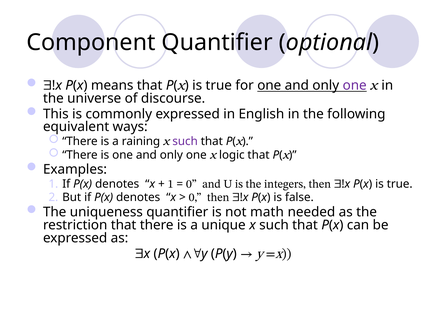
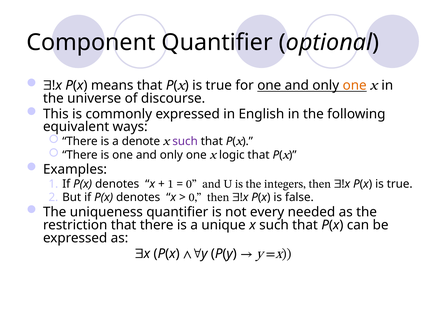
one colour: purple -> orange (355, 85)
raining: raining -> denote (141, 141)
math: math -> every (267, 212)
